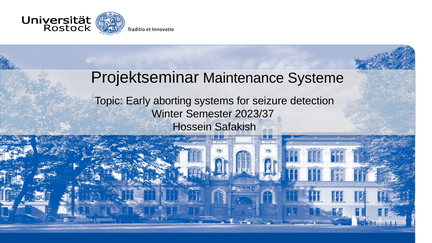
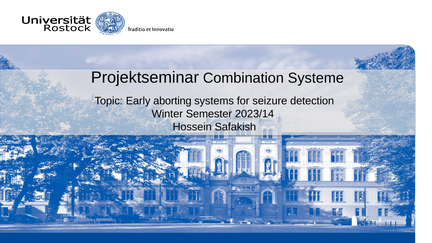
Maintenance: Maintenance -> Combination (243, 78)
2023/37: 2023/37 -> 2023/14 (255, 114)
